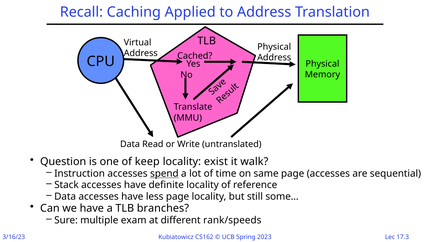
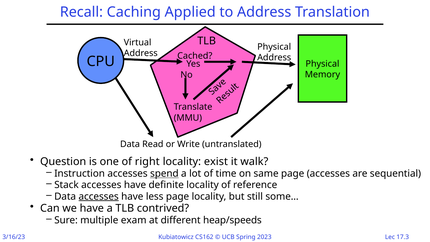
keep: keep -> right (147, 162)
accesses underline: none -> present (99, 196)
branches: branches -> contrived (163, 208)
rank/speeds: rank/speeds -> heap/speeds (232, 220)
